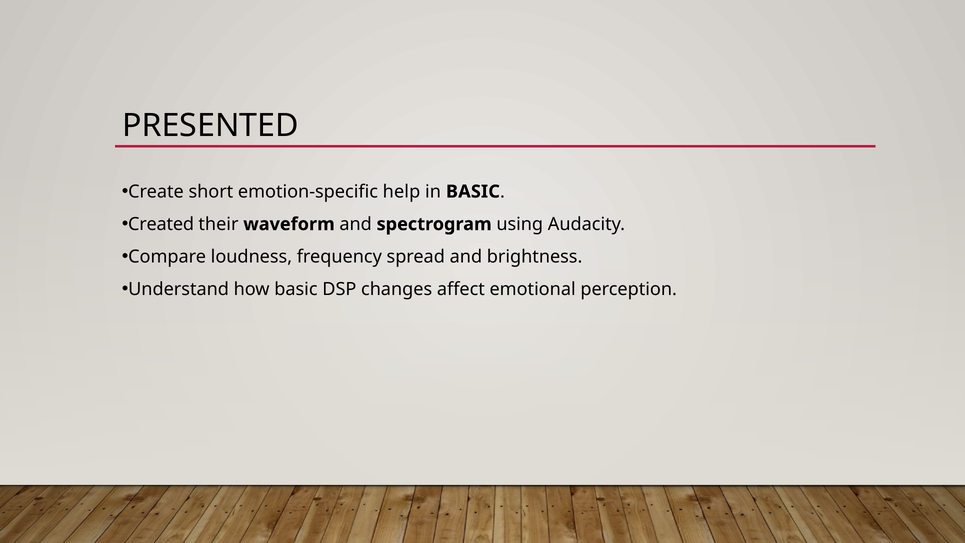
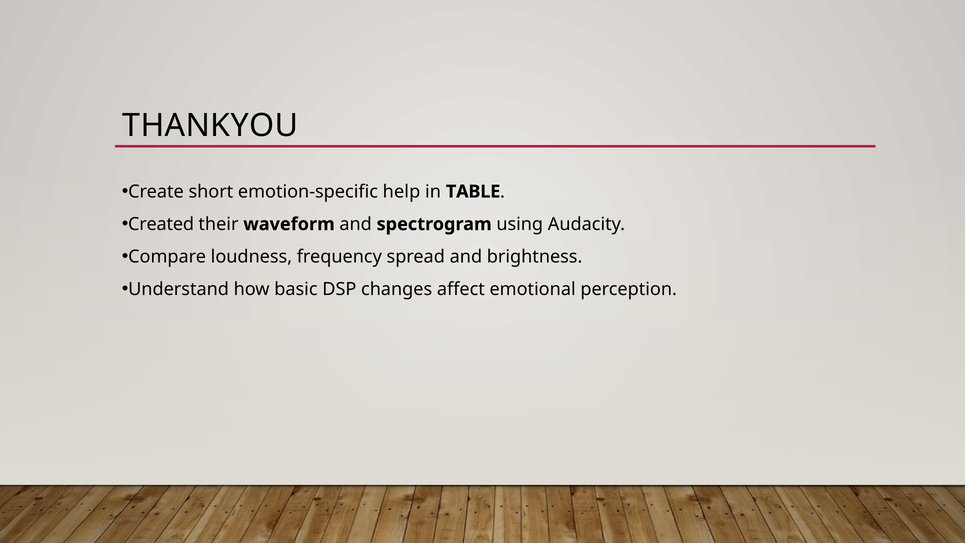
PRESENTED: PRESENTED -> THANKYOU (210, 126)
in BASIC: BASIC -> TABLE (473, 192)
